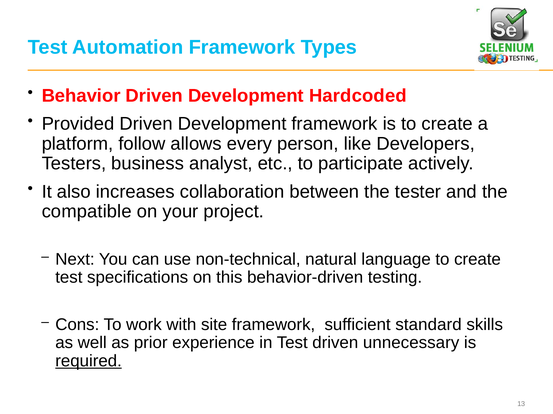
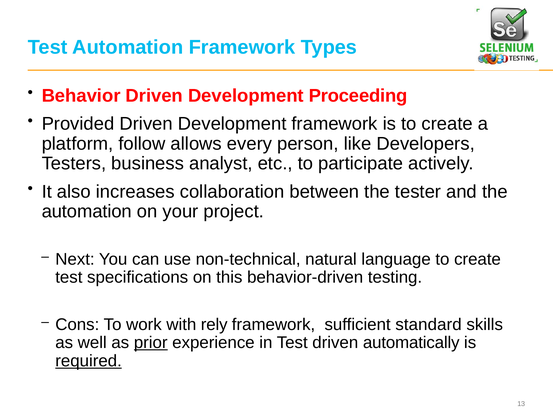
Hardcoded: Hardcoded -> Proceeding (358, 96)
compatible: compatible -> automation (87, 212)
site: site -> rely (214, 325)
prior underline: none -> present (151, 343)
unnecessary: unnecessary -> automatically (411, 343)
